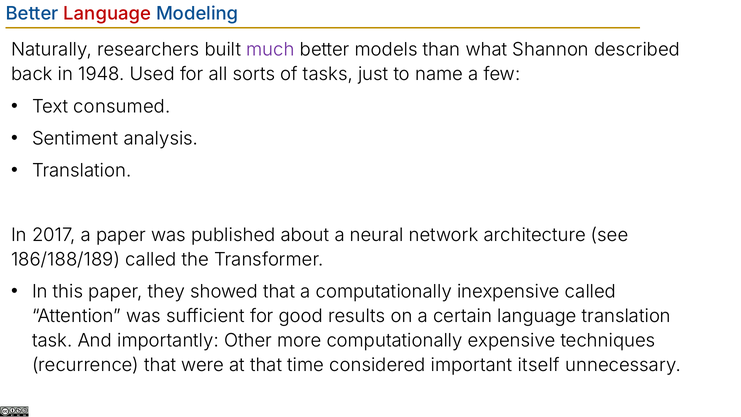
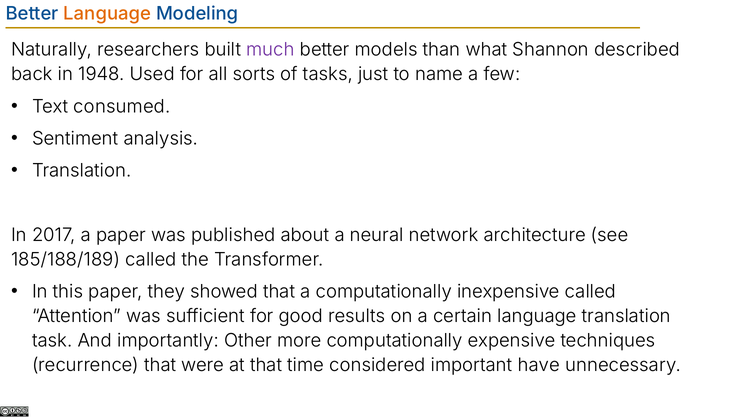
Language colour: red -> orange (107, 14)
186/188/189: 186/188/189 -> 185/188/189 (66, 259)
itself: itself -> have (539, 365)
